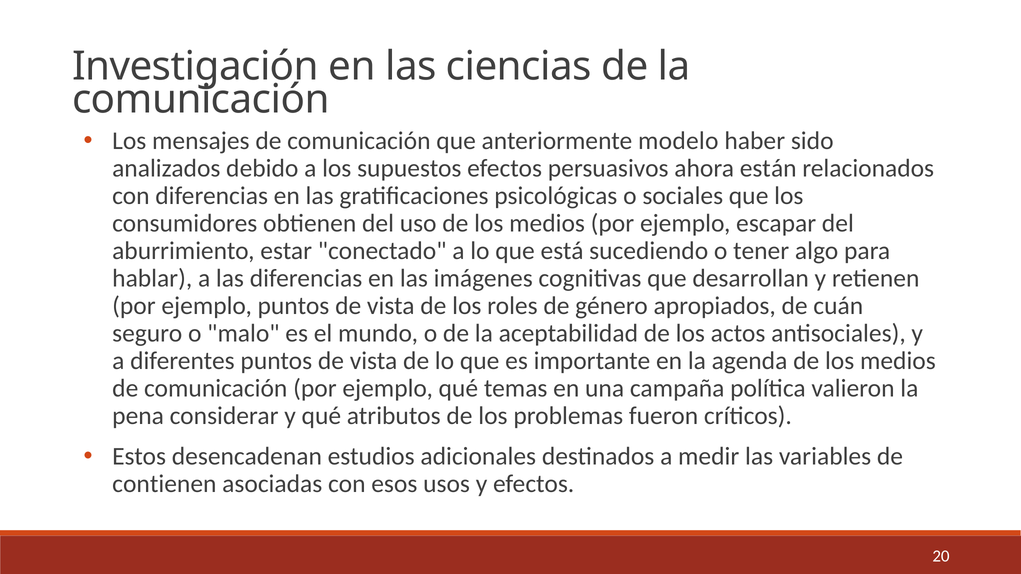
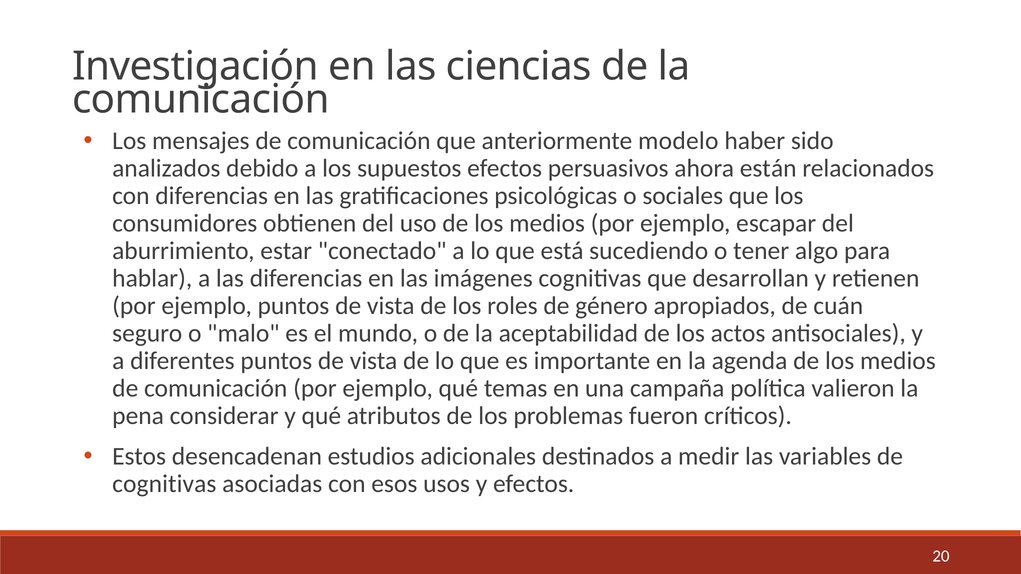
contienen: contienen -> cognitivas (164, 484)
